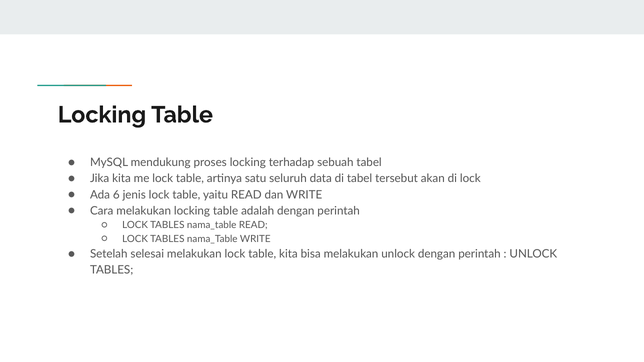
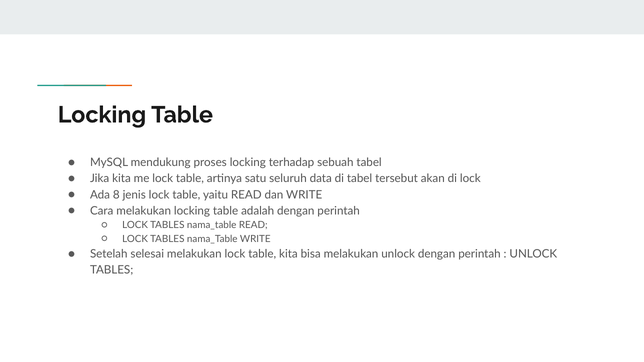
6: 6 -> 8 (116, 195)
